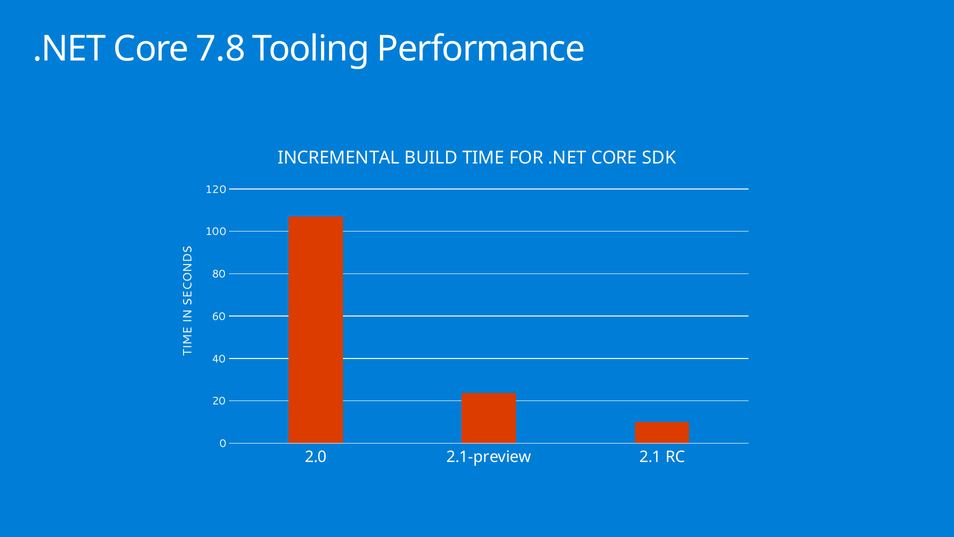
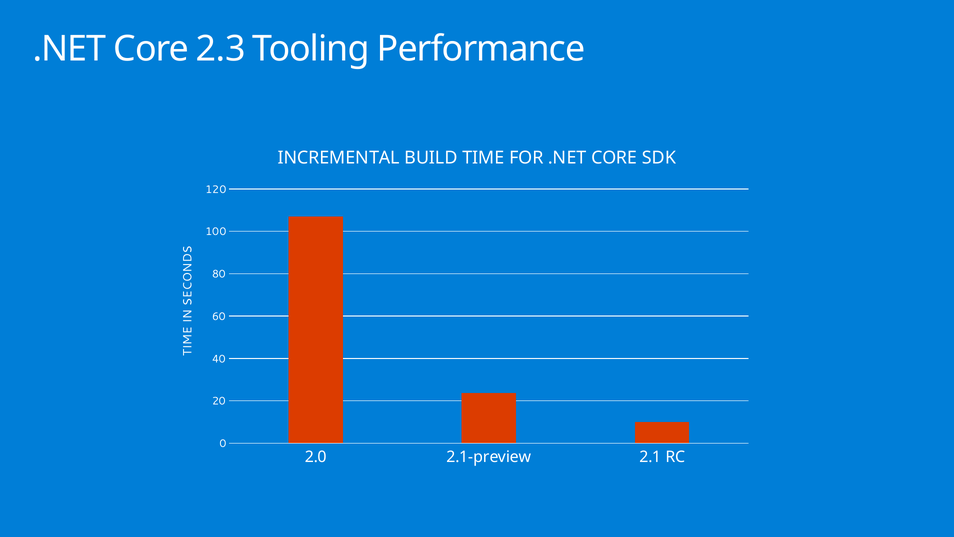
7.8: 7.8 -> 2.3 (221, 49)
